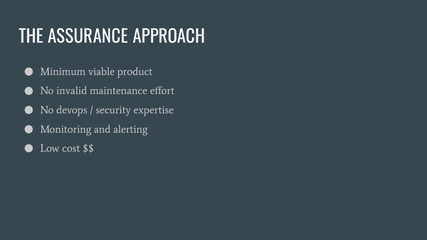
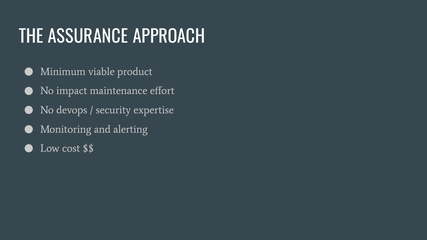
invalid: invalid -> impact (72, 91)
